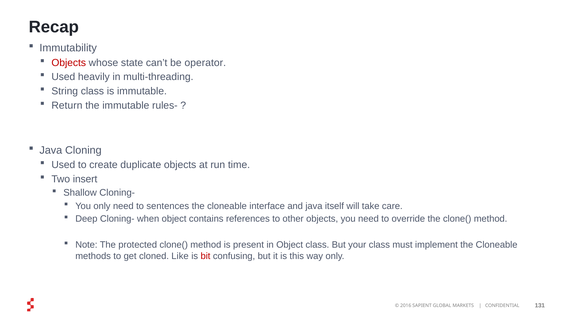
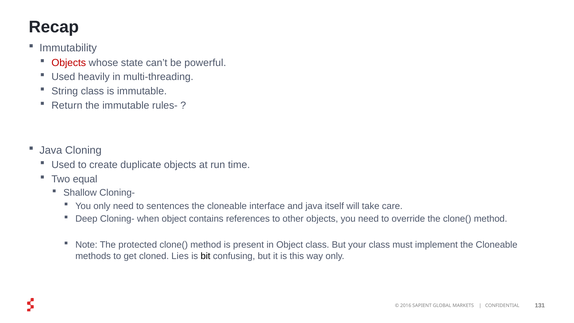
operator: operator -> powerful (205, 63)
insert: insert -> equal (85, 179)
Like: Like -> Lies (180, 256)
bit colour: red -> black (206, 256)
